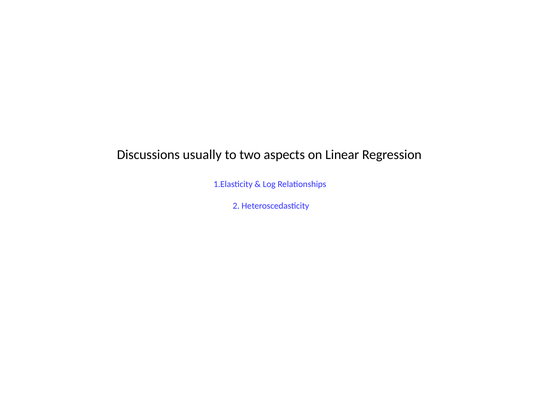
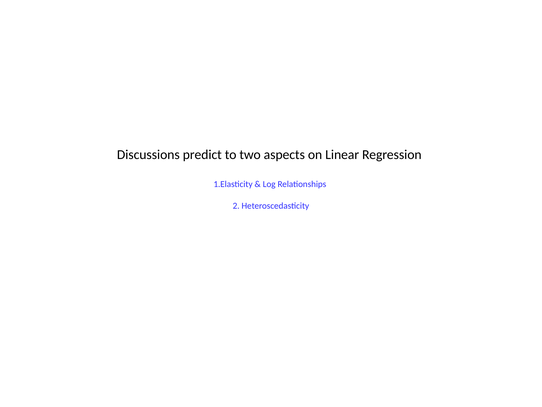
usually: usually -> predict (202, 155)
